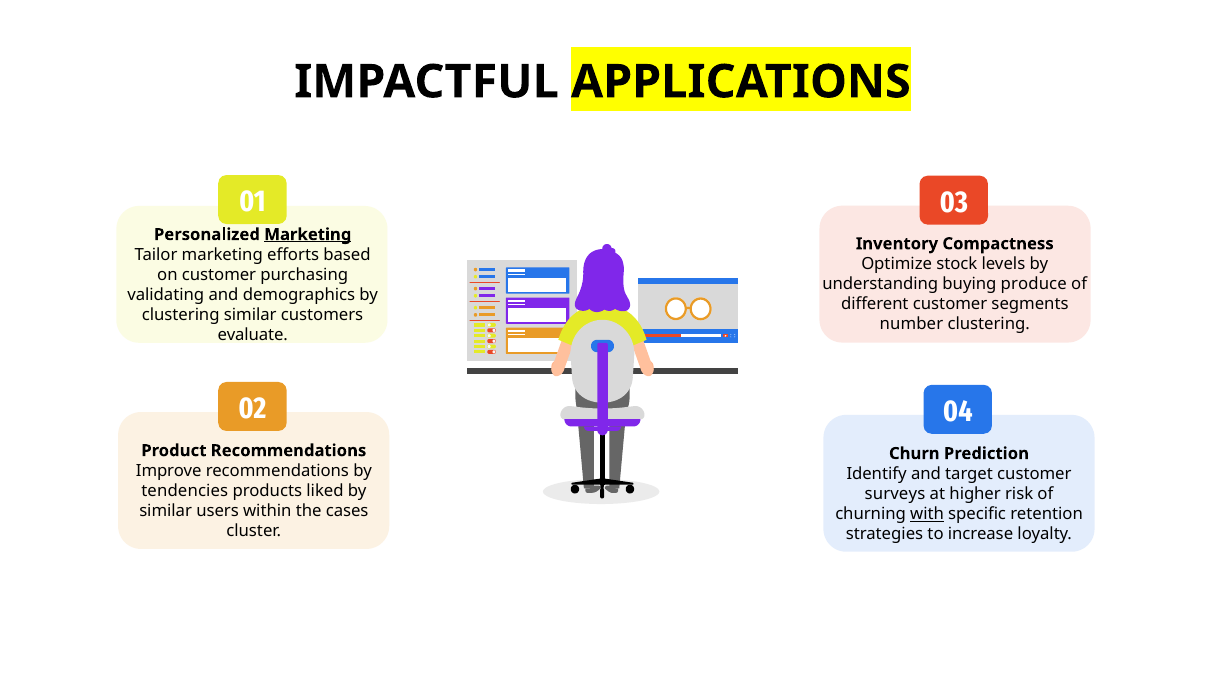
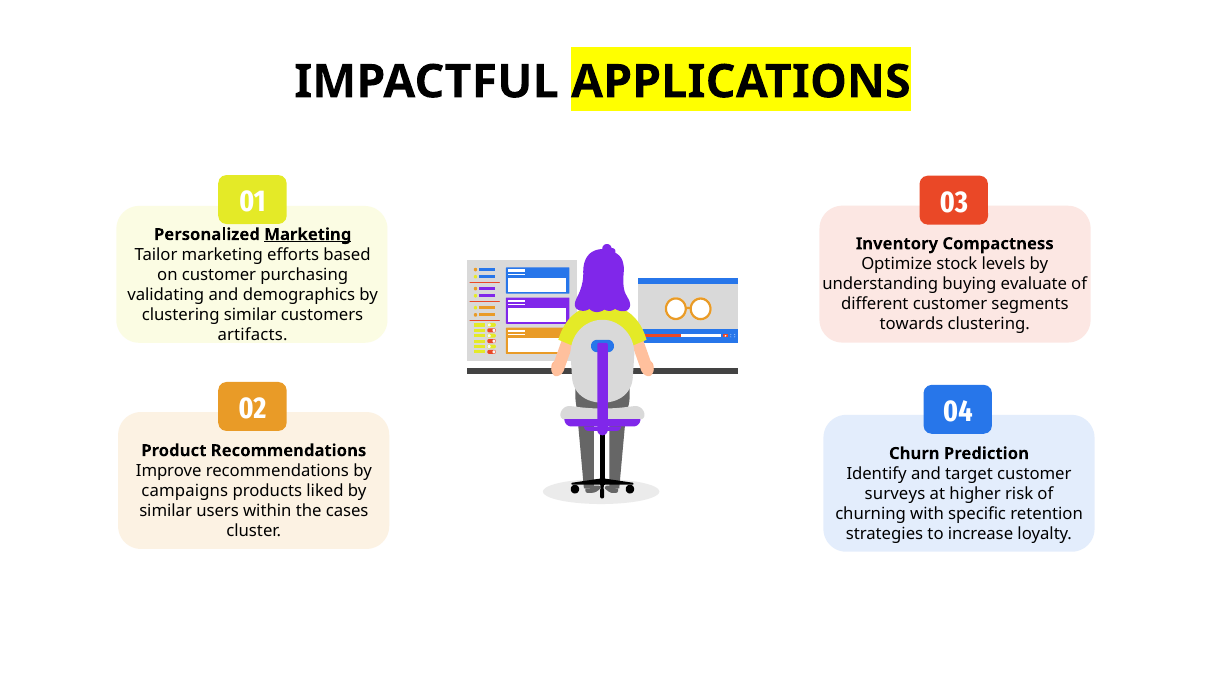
produce: produce -> evaluate (1034, 284)
number: number -> towards (911, 324)
evaluate: evaluate -> artifacts (253, 335)
tendencies: tendencies -> campaigns (185, 491)
with underline: present -> none (927, 514)
